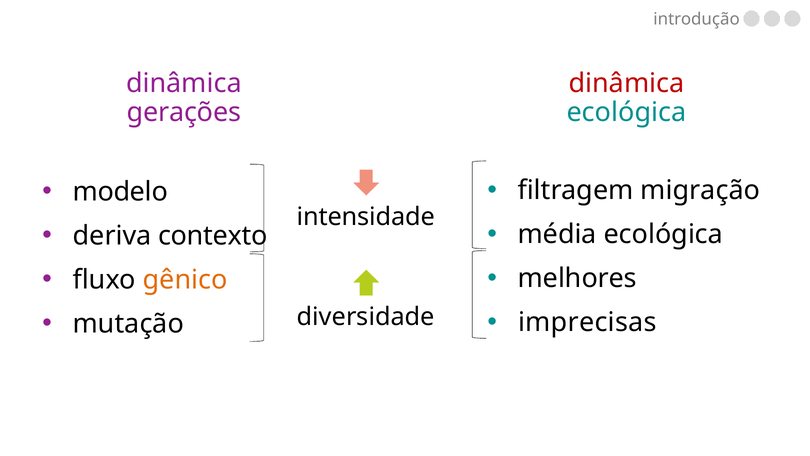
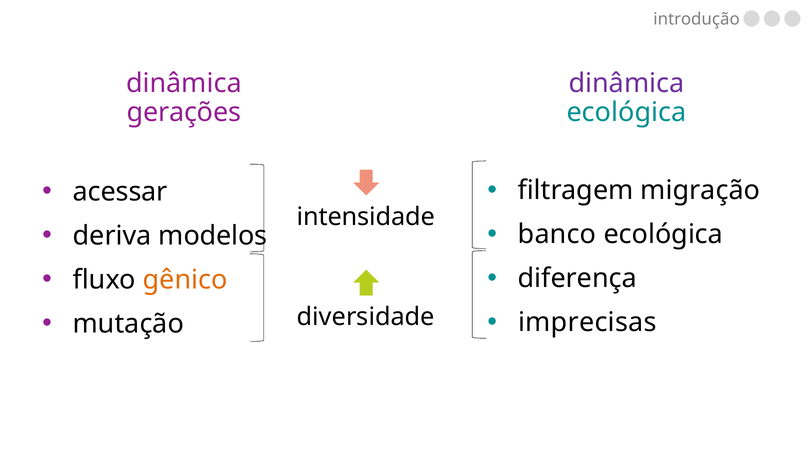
dinâmica colour: red -> purple (627, 83)
modelo: modelo -> acessar (120, 192)
média: média -> banco (557, 234)
contexto: contexto -> modelos (213, 236)
melhores: melhores -> diferença (577, 278)
